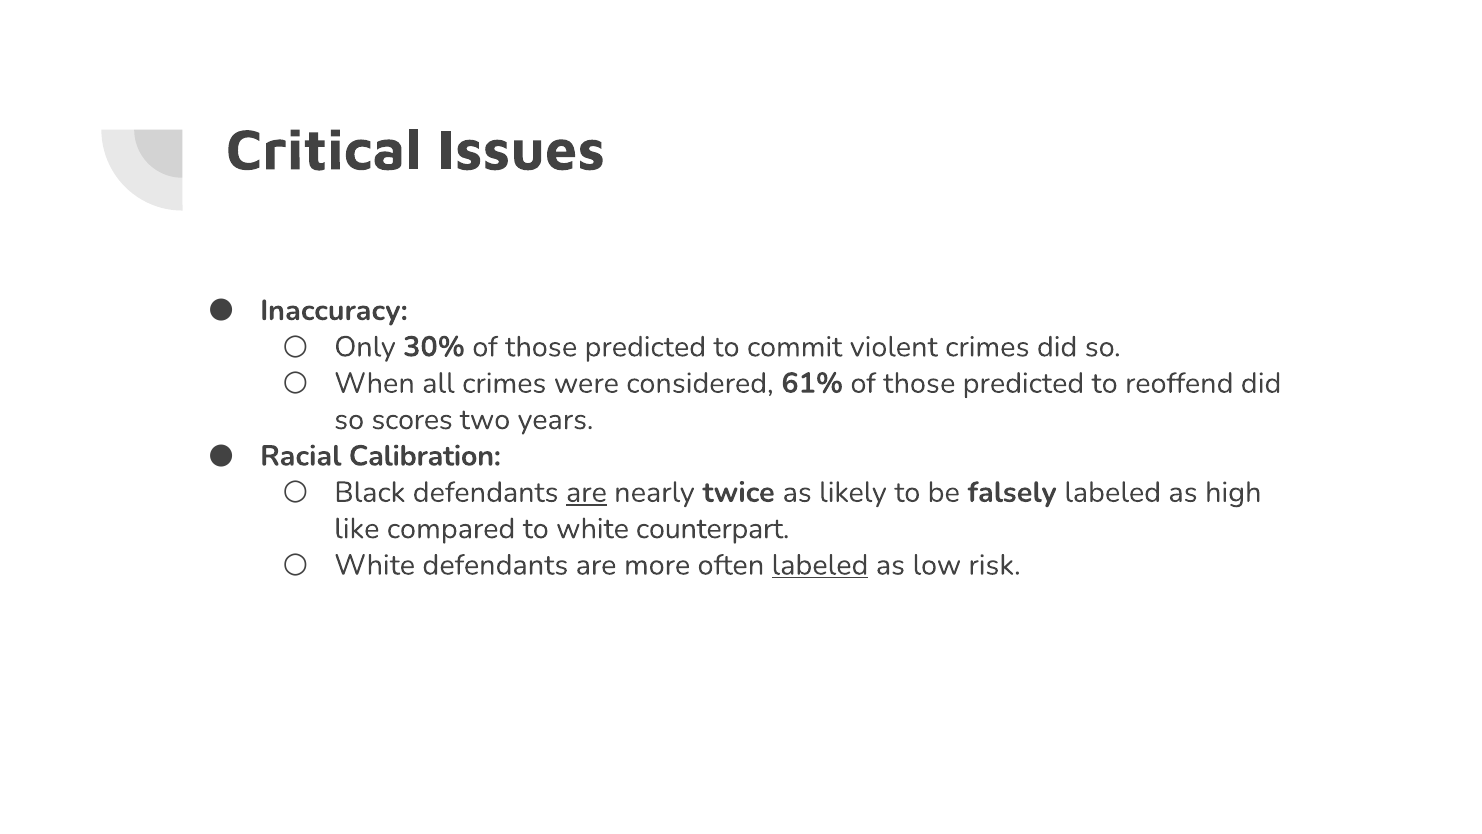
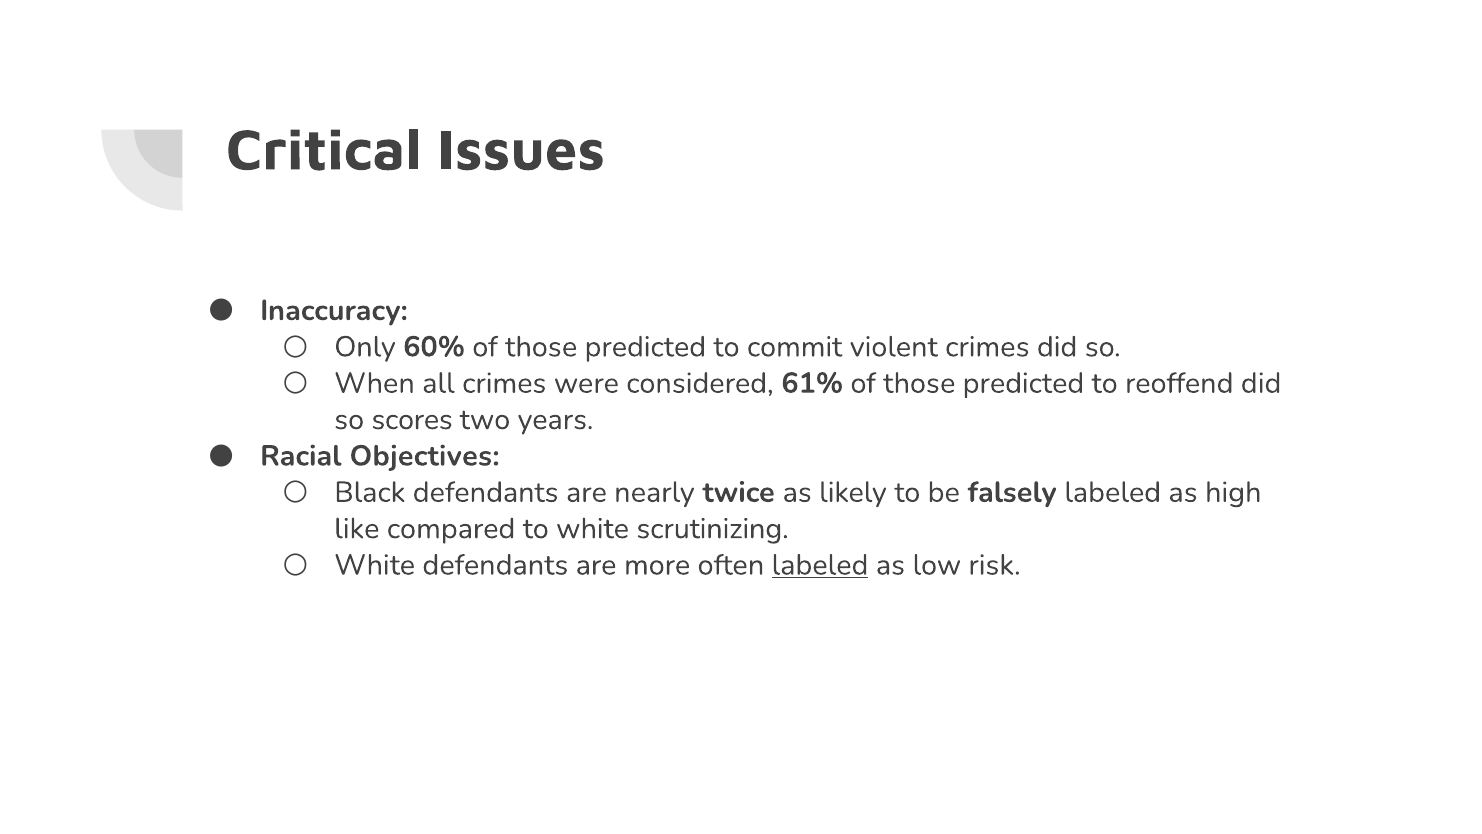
30%: 30% -> 60% (434, 347)
Calibration: Calibration -> Objectives (425, 456)
are underline: present -> none (586, 492)
counterpart: counterpart -> scrutinizing (713, 528)
